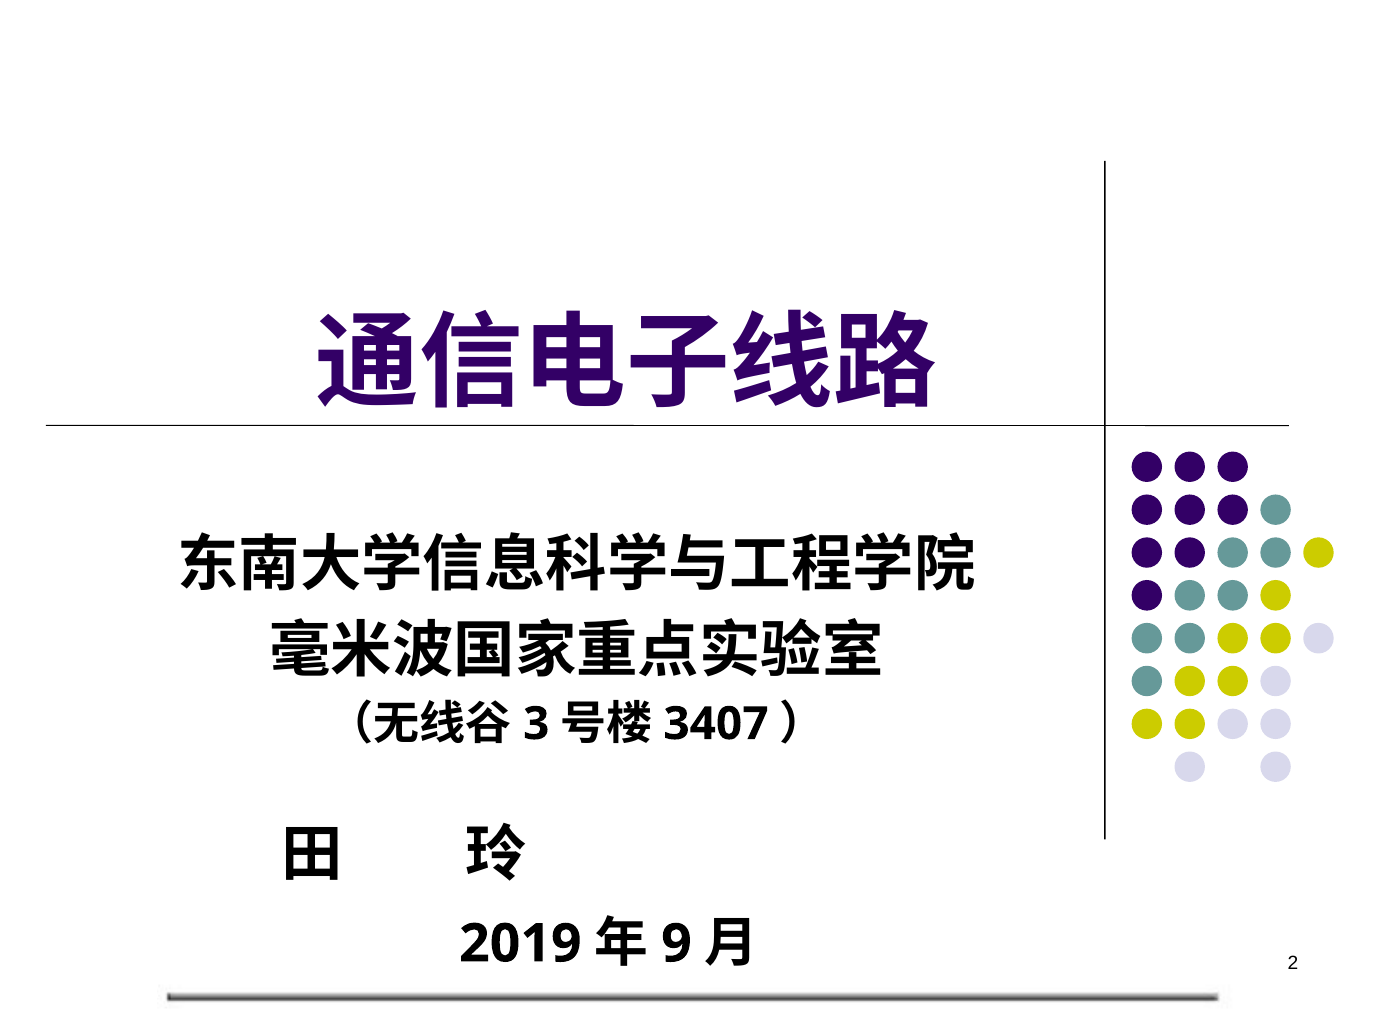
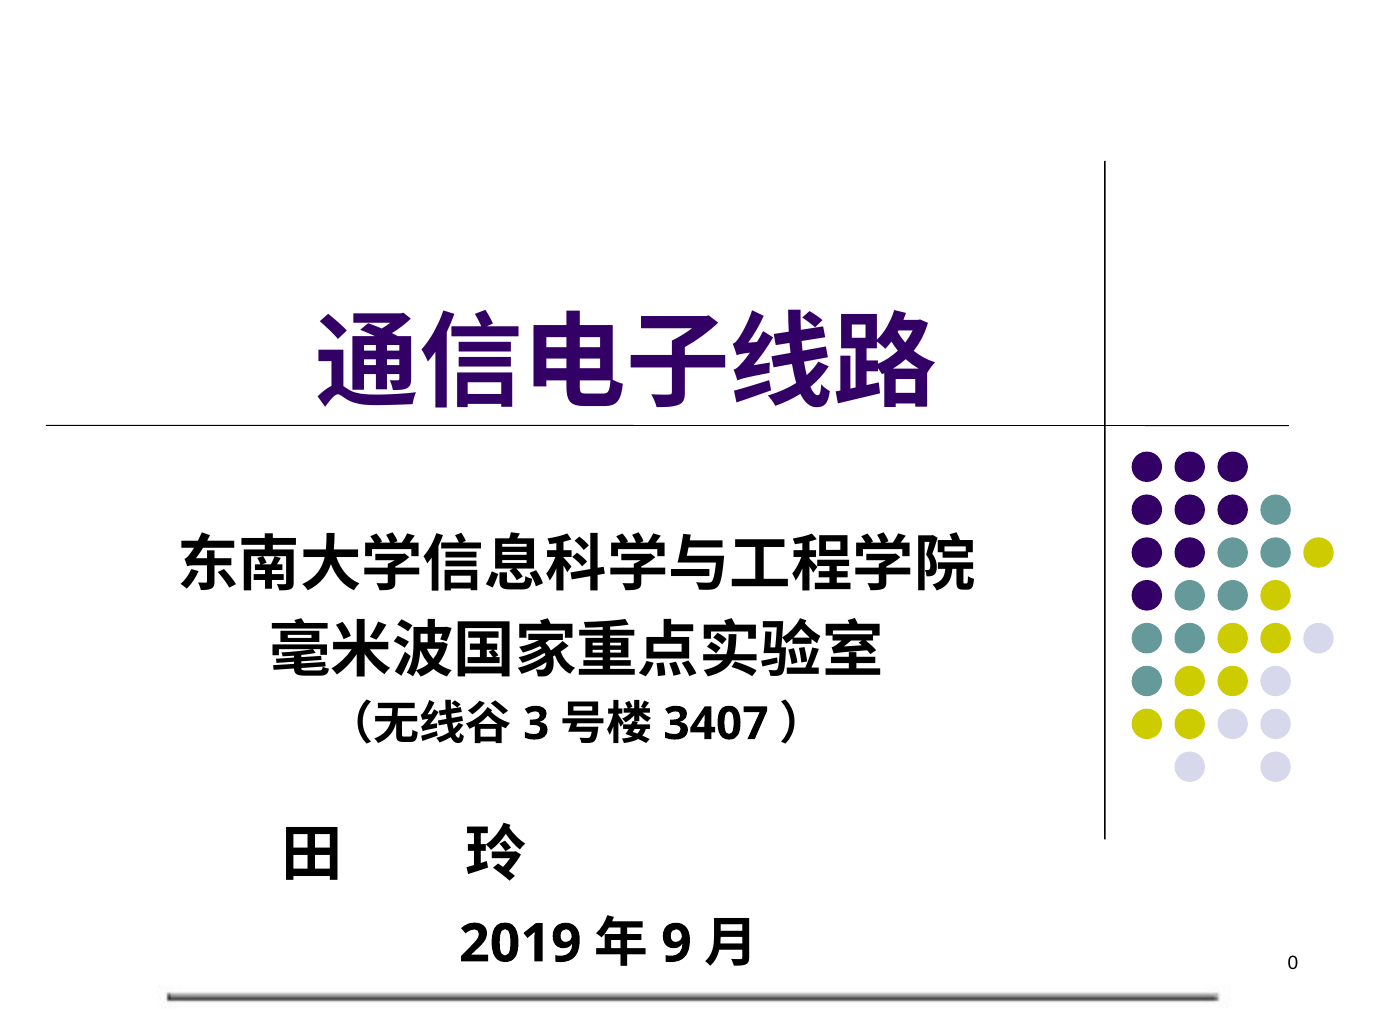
2: 2 -> 0 (1293, 963)
